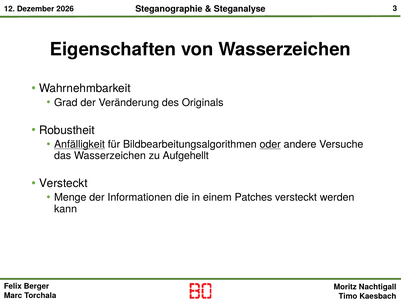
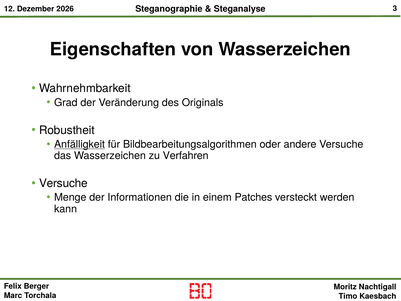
oder underline: present -> none (270, 144)
Aufgehellt: Aufgehellt -> Verfahren (186, 156)
Versteckt: Versteckt -> Versuche (63, 183)
